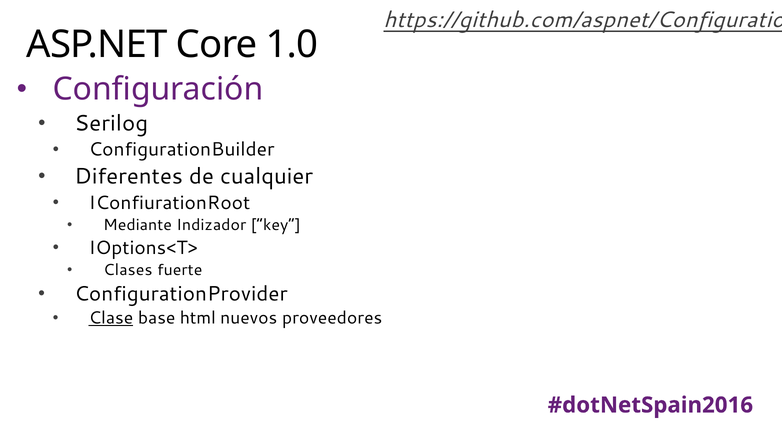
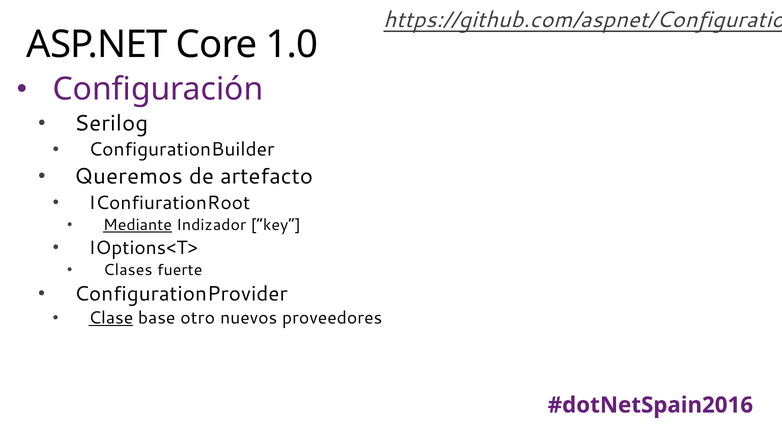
Diferentes: Diferentes -> Queremos (129, 176)
cualquier: cualquier -> artefacto (267, 176)
Mediante underline: none -> present (137, 225)
html: html -> otro (198, 318)
